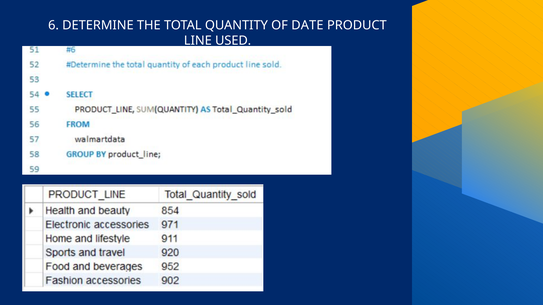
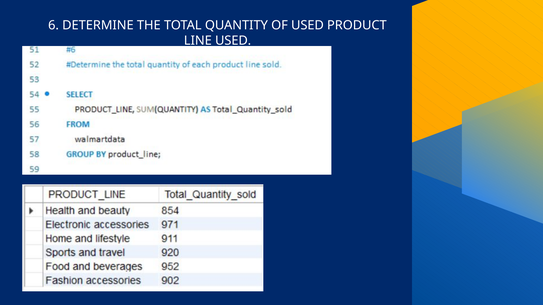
OF DATE: DATE -> USED (307, 25)
